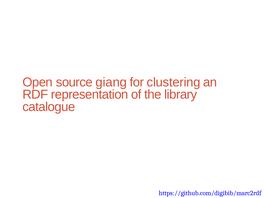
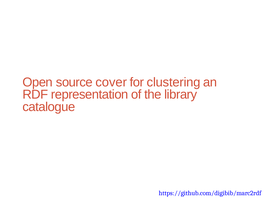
giang: giang -> cover (111, 82)
